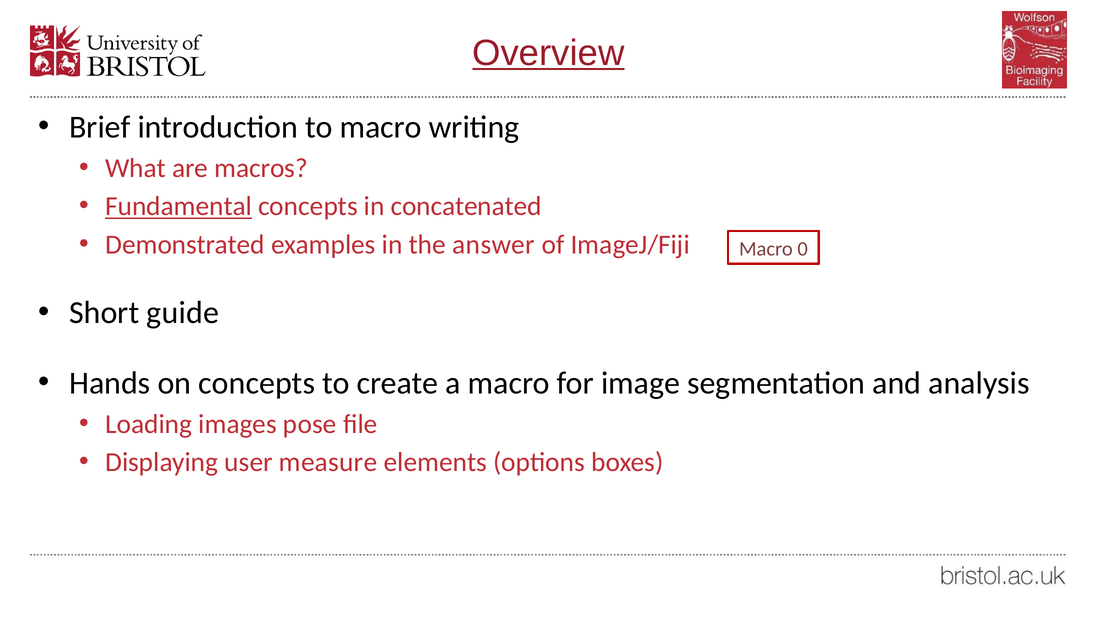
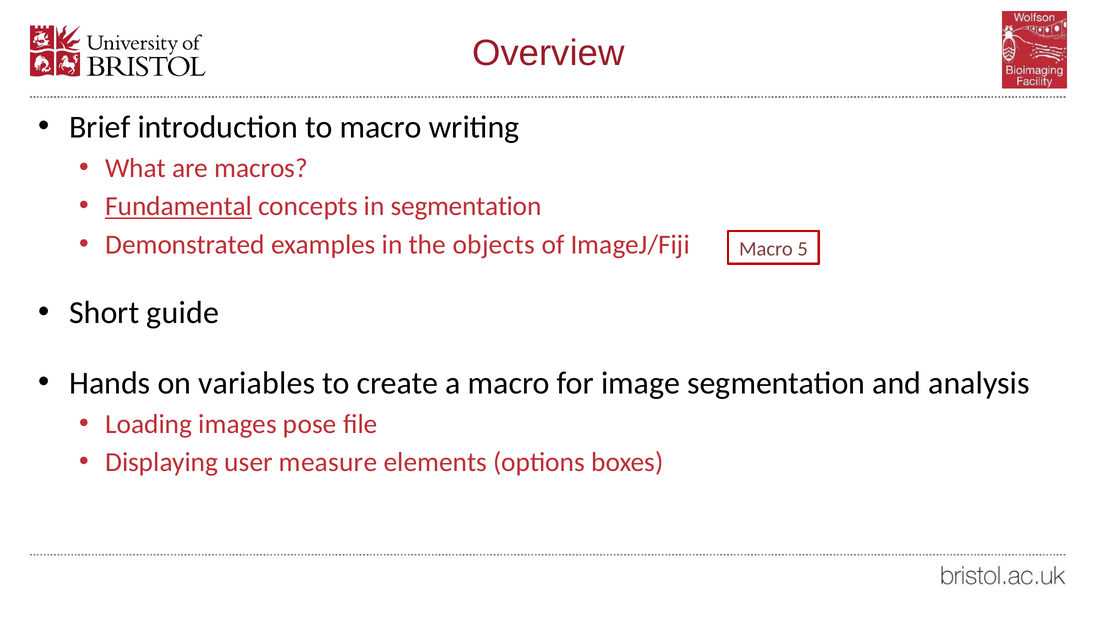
Overview underline: present -> none (548, 53)
in concatenated: concatenated -> segmentation (466, 206)
answer: answer -> objects (494, 245)
0: 0 -> 5 (803, 249)
on concepts: concepts -> variables (257, 383)
